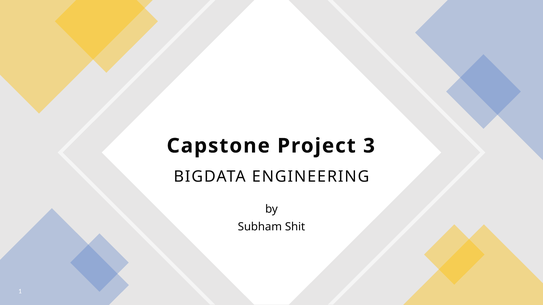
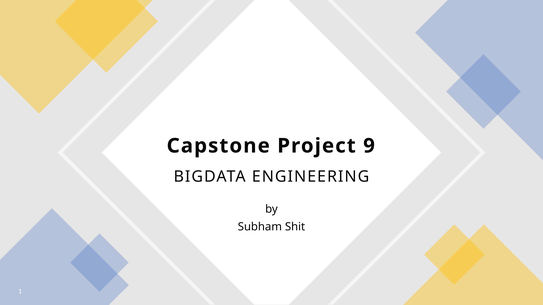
3: 3 -> 9 (369, 146)
